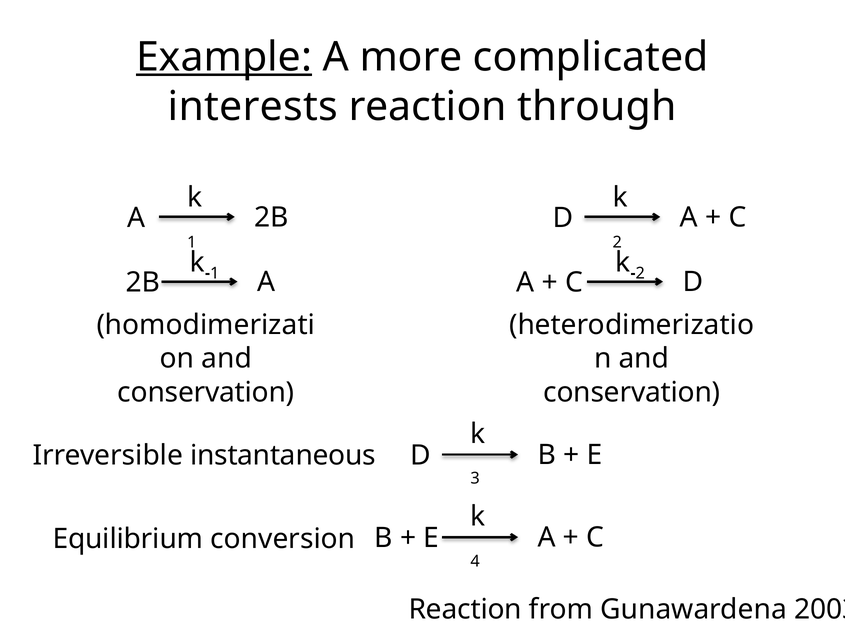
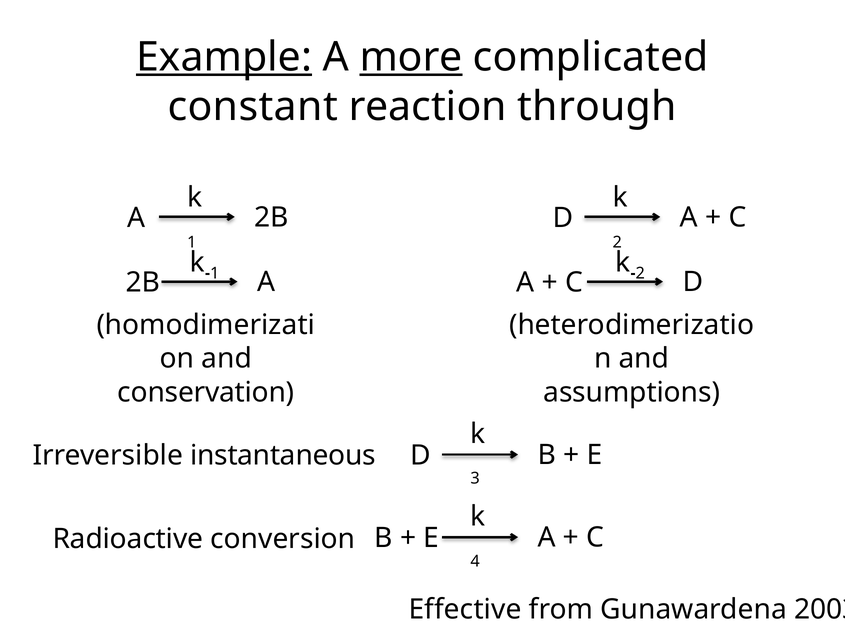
more underline: none -> present (411, 57)
interests: interests -> constant (253, 106)
conservation: conservation -> assumptions (632, 392)
Equilibrium: Equilibrium -> Radioactive (128, 539)
Reaction: Reaction -> Effective (465, 609)
